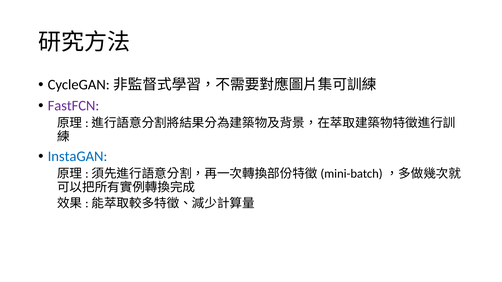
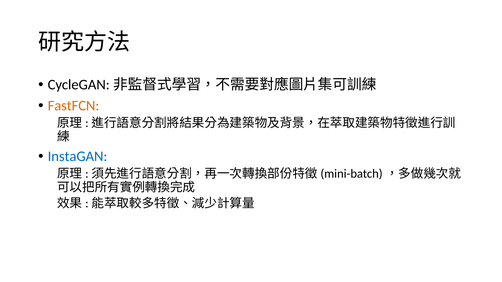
FastFCN colour: purple -> orange (73, 106)
